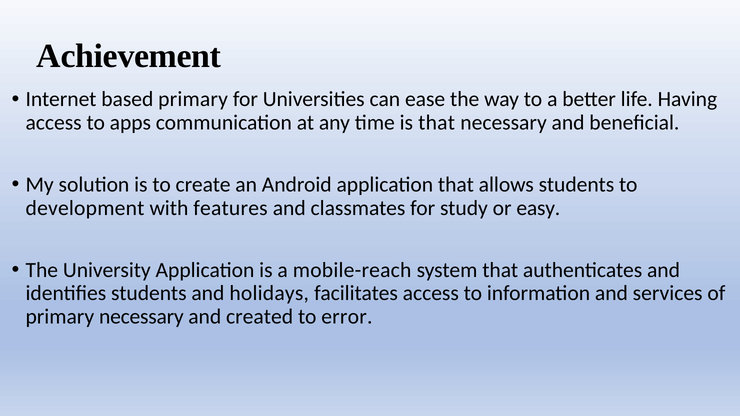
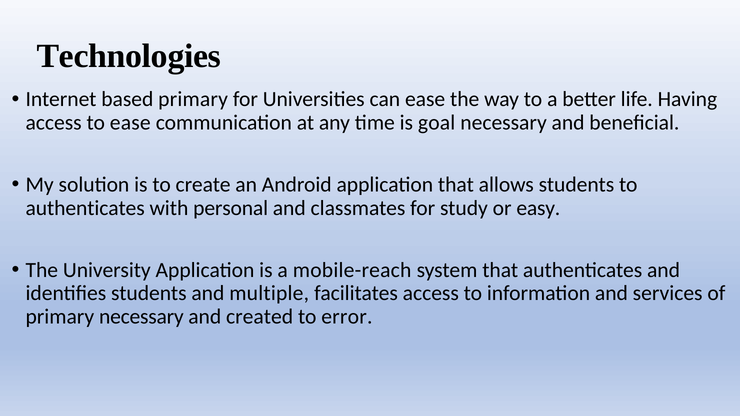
Achievement: Achievement -> Technologies (129, 56)
to apps: apps -> ease (130, 123)
is that: that -> goal (437, 123)
development: development -> authenticates (85, 208)
features: features -> personal (231, 208)
holidays: holidays -> multiple (269, 293)
